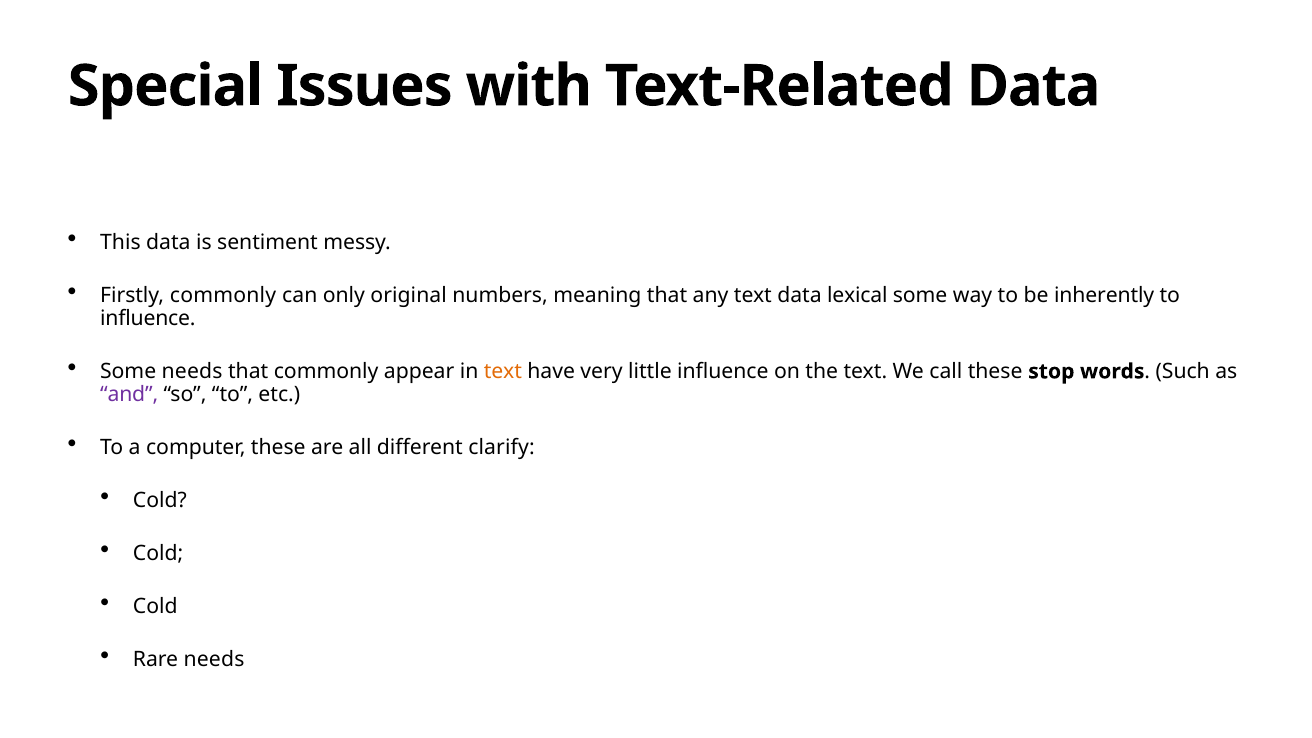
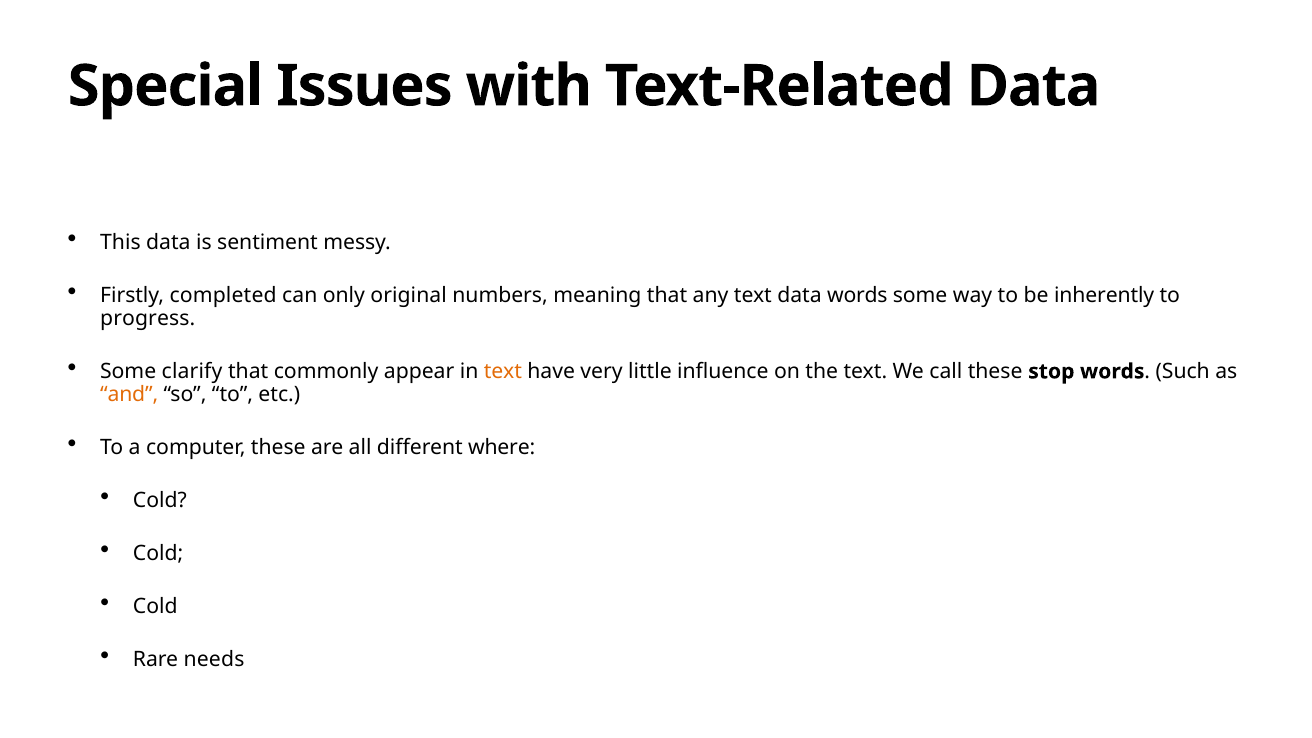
Firstly commonly: commonly -> completed (223, 296)
data lexical: lexical -> words (857, 296)
influence: influence -> progress (148, 318)
Some needs: needs -> clarify (192, 371)
and colour: purple -> orange (129, 394)
clarify: clarify -> where (502, 447)
